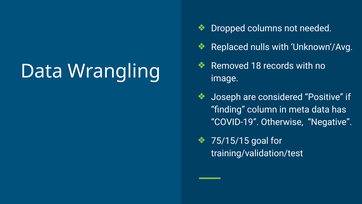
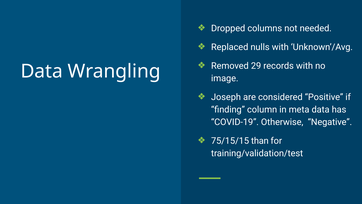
18: 18 -> 29 (256, 66)
goal: goal -> than (260, 141)
